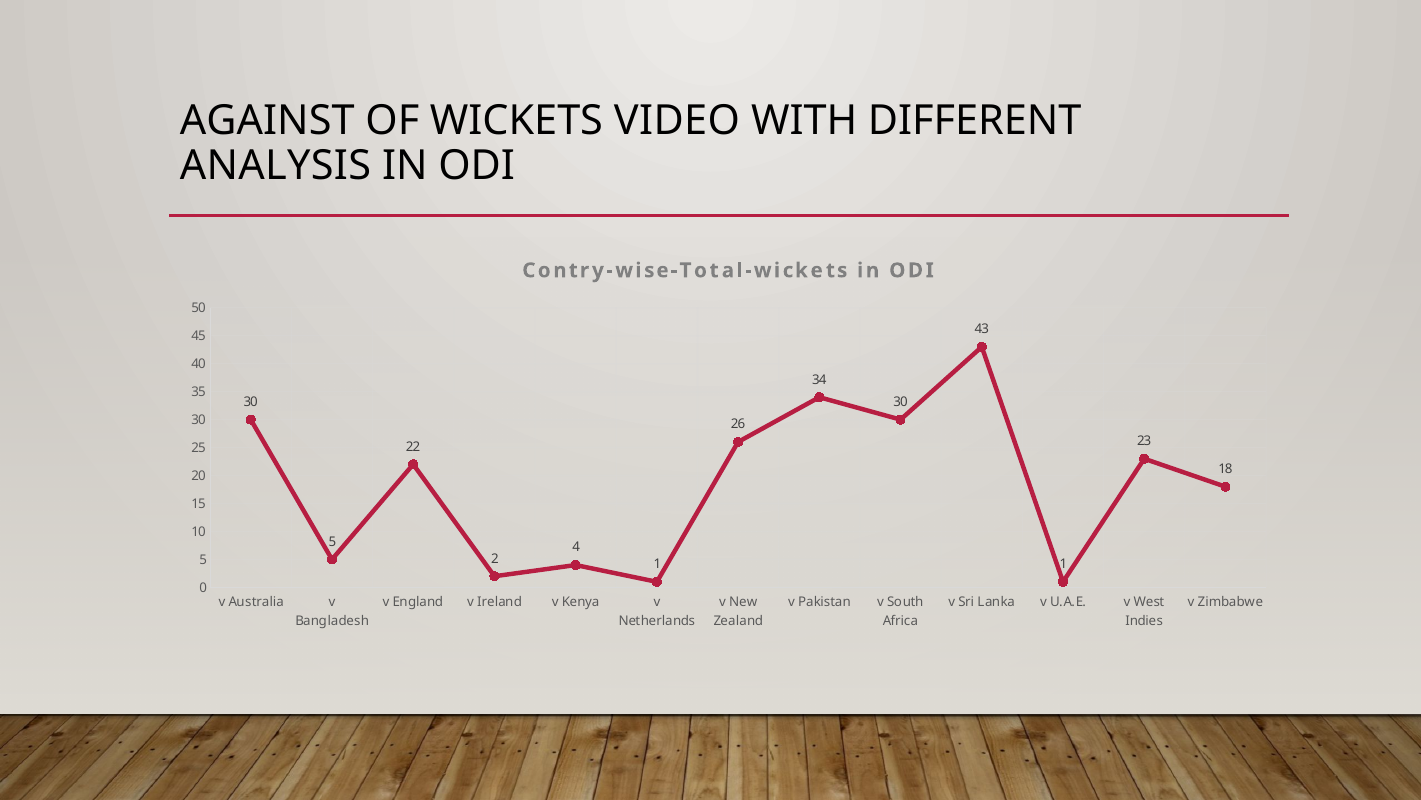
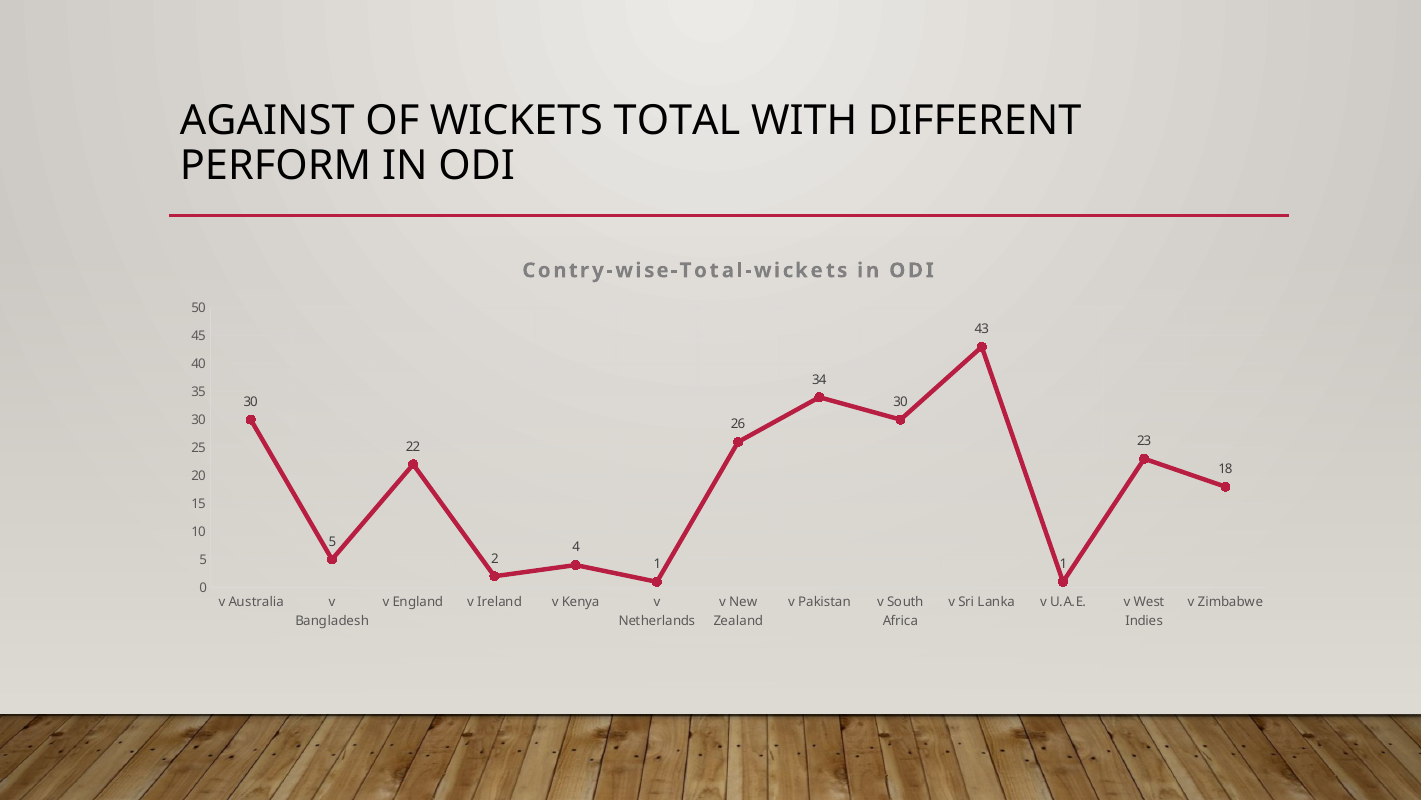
VIDEO: VIDEO -> TOTAL (677, 121)
ANALYSIS: ANALYSIS -> PERFORM (276, 166)
